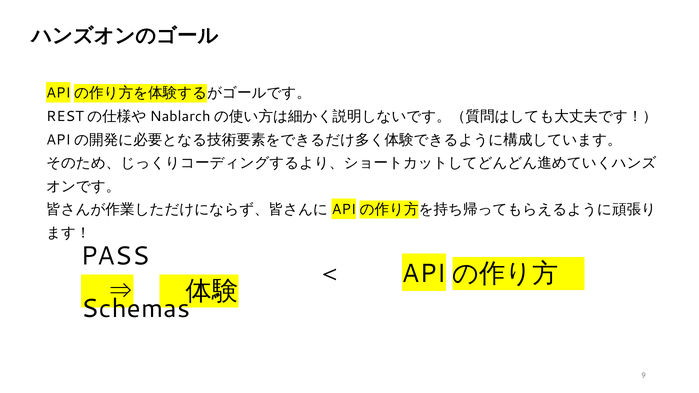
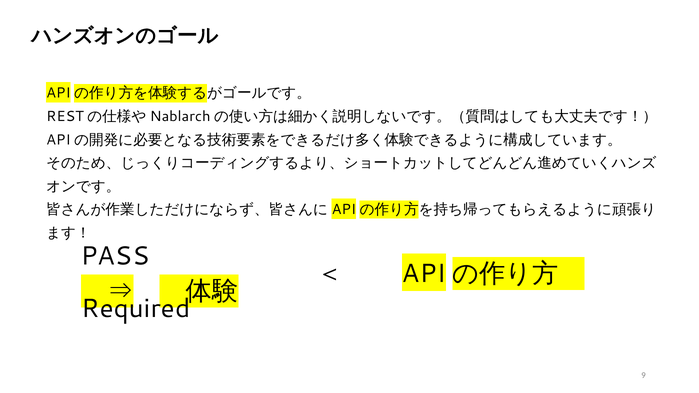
Schemas: Schemas -> Required (136, 309)
